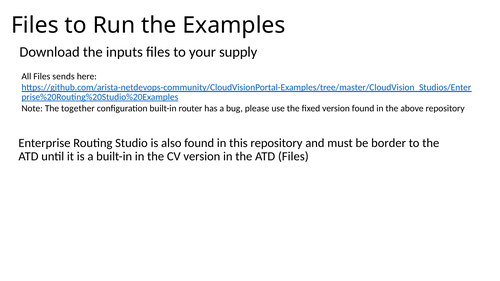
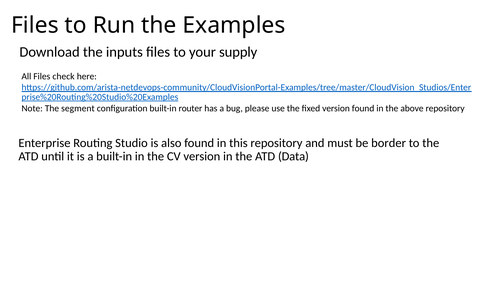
sends: sends -> check (64, 76)
together: together -> segment (78, 108)
ATD Files: Files -> Data (293, 157)
